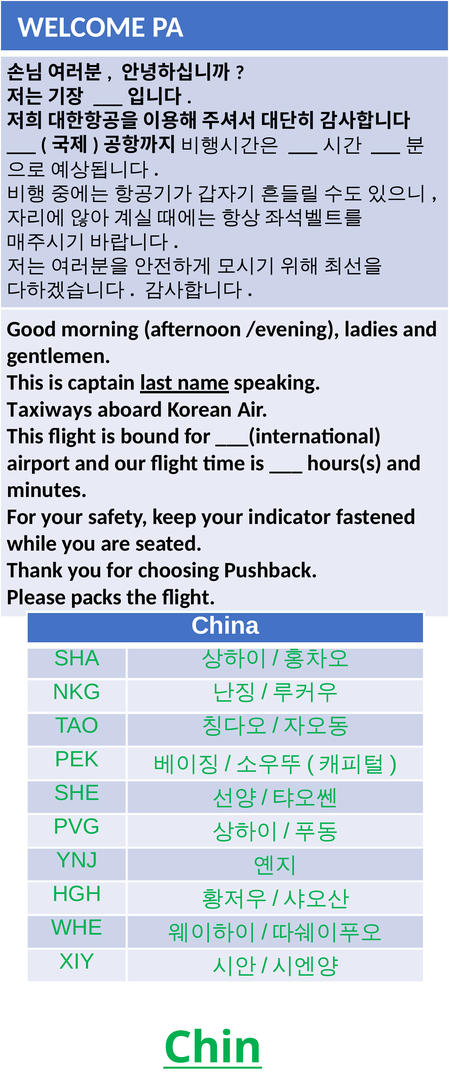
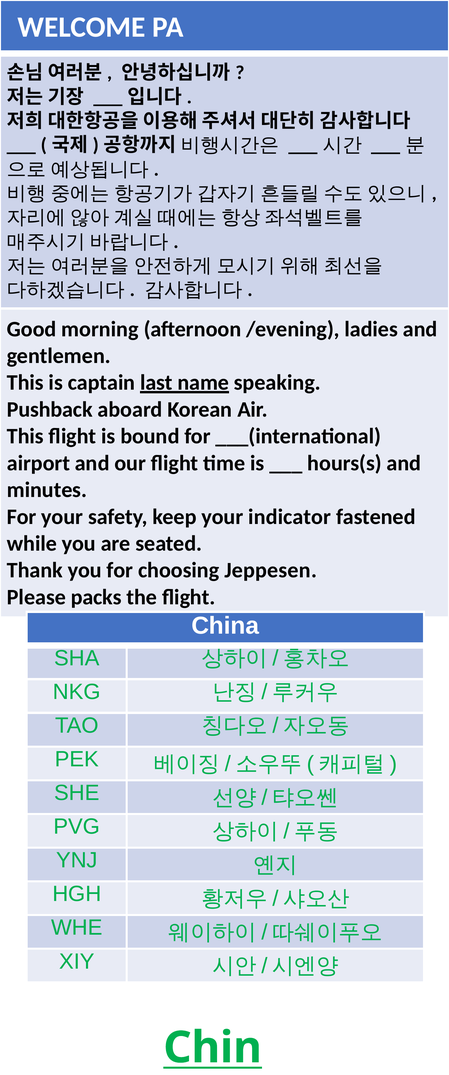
Taxiways: Taxiways -> Pushback (50, 409)
Pushback: Pushback -> Jeppesen (271, 570)
